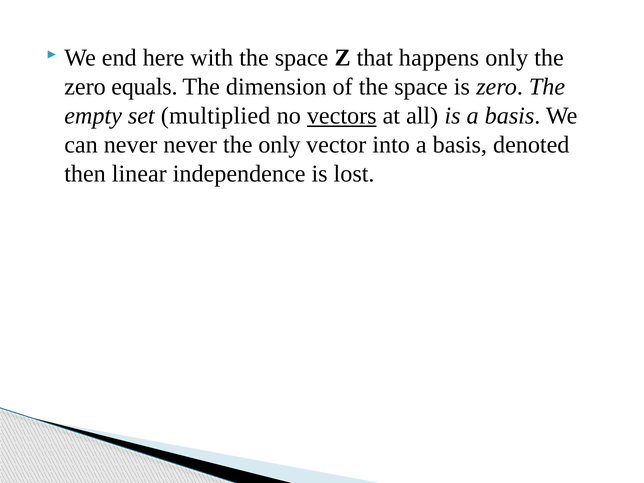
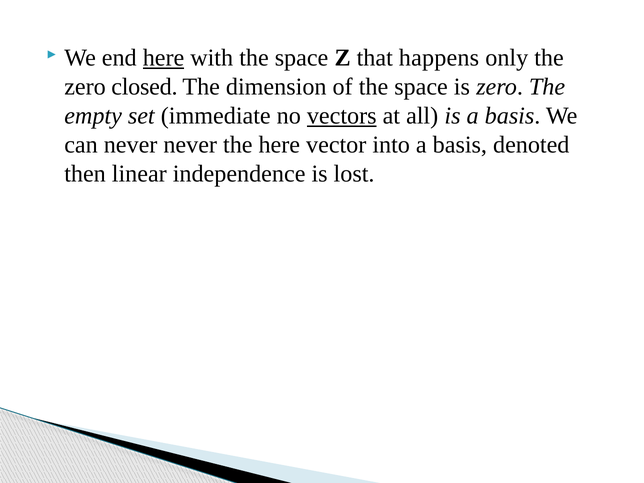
here underline: none -> present (164, 58)
equals: equals -> closed (144, 87)
multiplied: multiplied -> immediate (216, 116)
the only: only -> here (279, 145)
